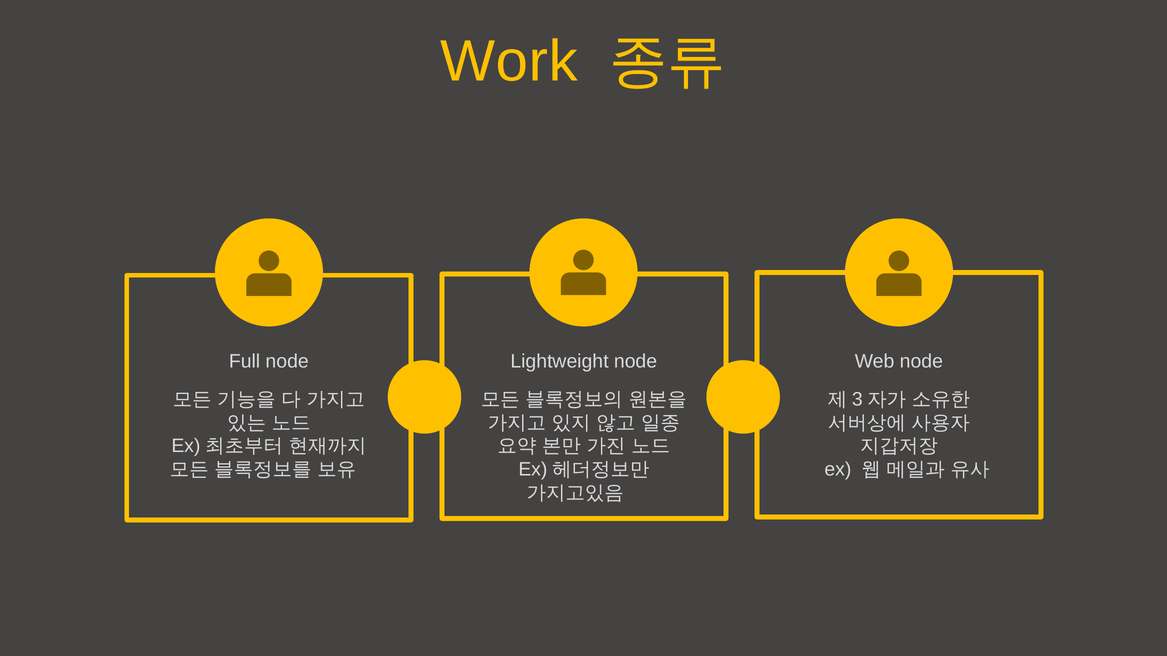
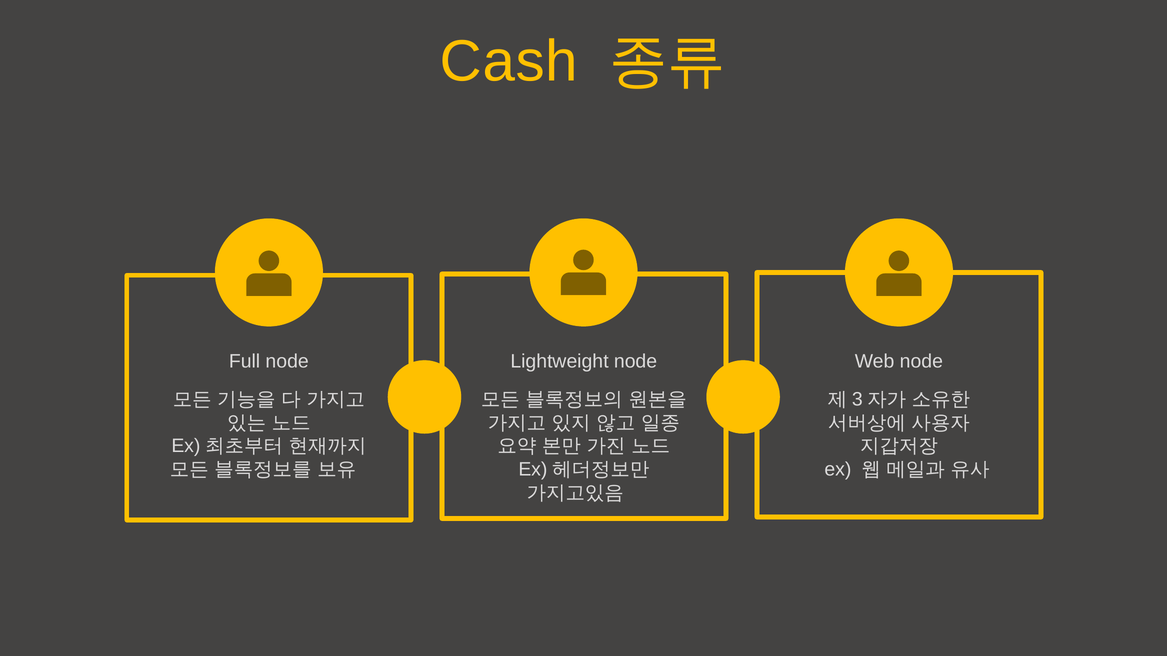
Work: Work -> Cash (509, 62)
